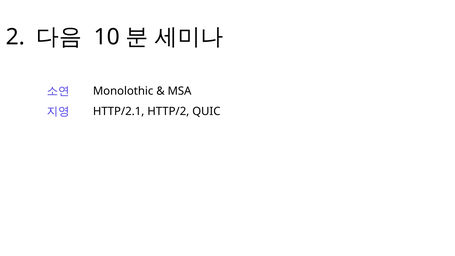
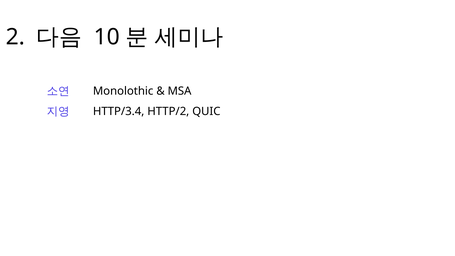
HTTP/2.1: HTTP/2.1 -> HTTP/3.4 (119, 111)
